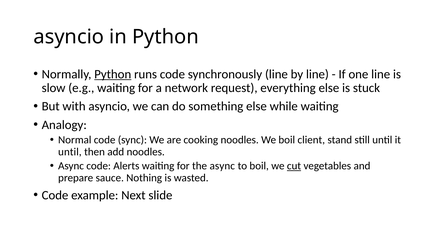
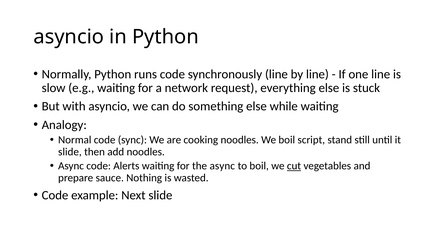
Python underline: present -> none (113, 74)
client: client -> script (311, 140)
until: until -> slide (70, 152)
